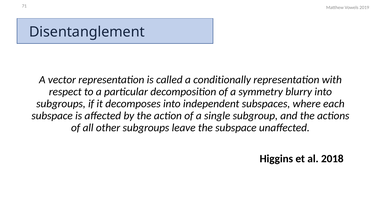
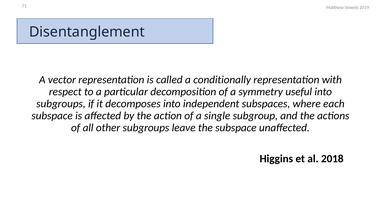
blurry: blurry -> useful (299, 92)
